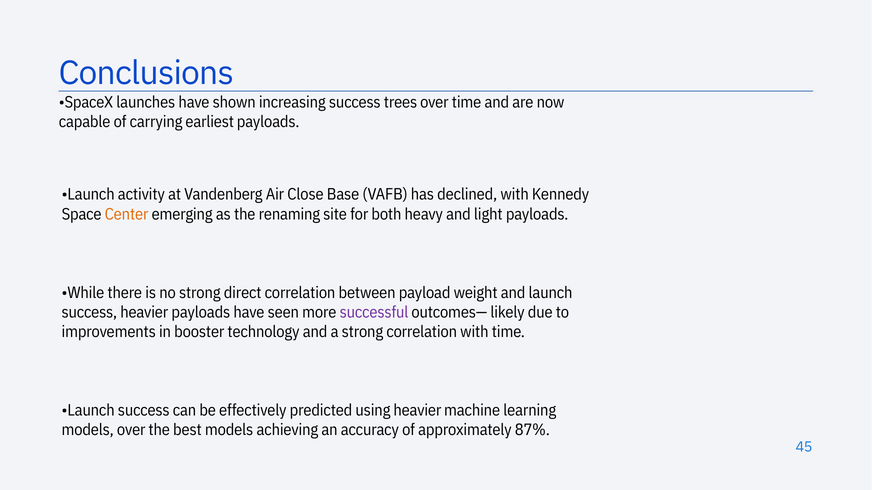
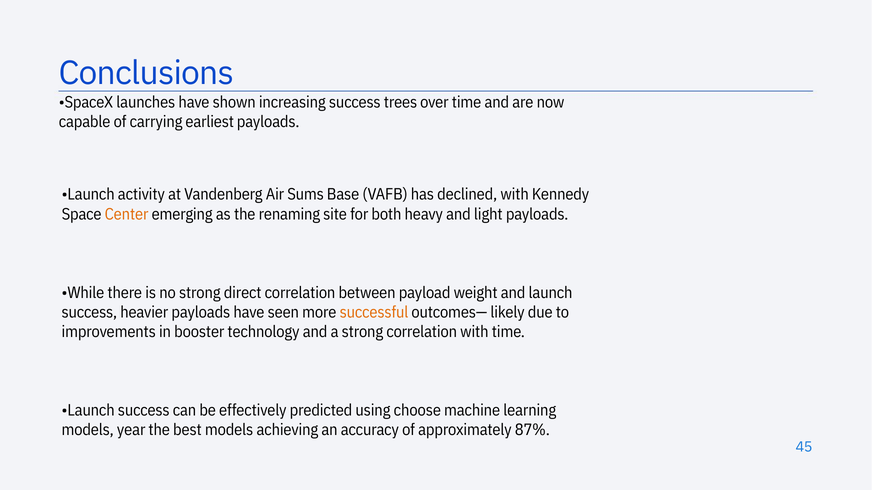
Close: Close -> Sums (306, 195)
successful colour: purple -> orange (374, 313)
using heavier: heavier -> choose (417, 411)
models over: over -> year (131, 430)
